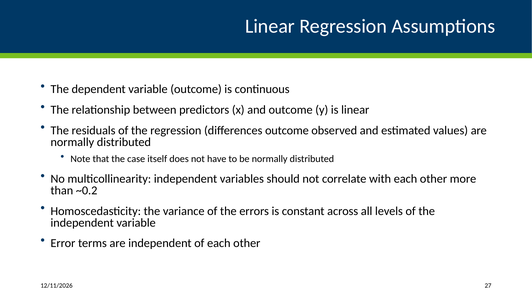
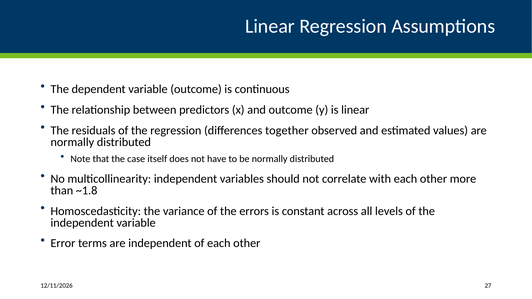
differences outcome: outcome -> together (287, 130)
~0.2: ~0.2 -> ~1.8 (87, 191)
